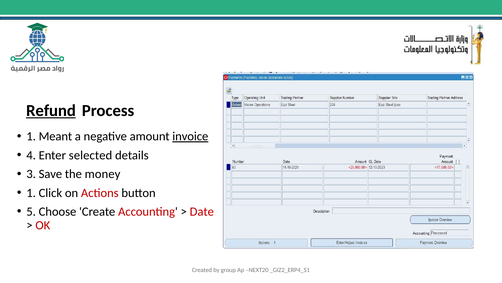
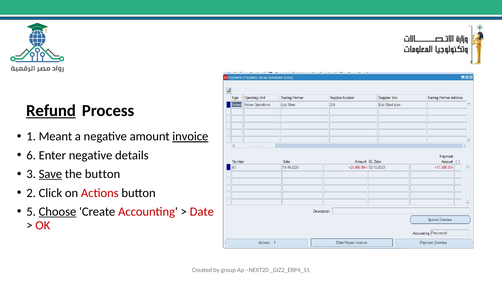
4: 4 -> 6 (31, 155)
Enter selected: selected -> negative (91, 155)
Save underline: none -> present (50, 174)
the money: money -> button (103, 174)
1: 1 -> 2 (31, 192)
Choose underline: none -> present (57, 211)
